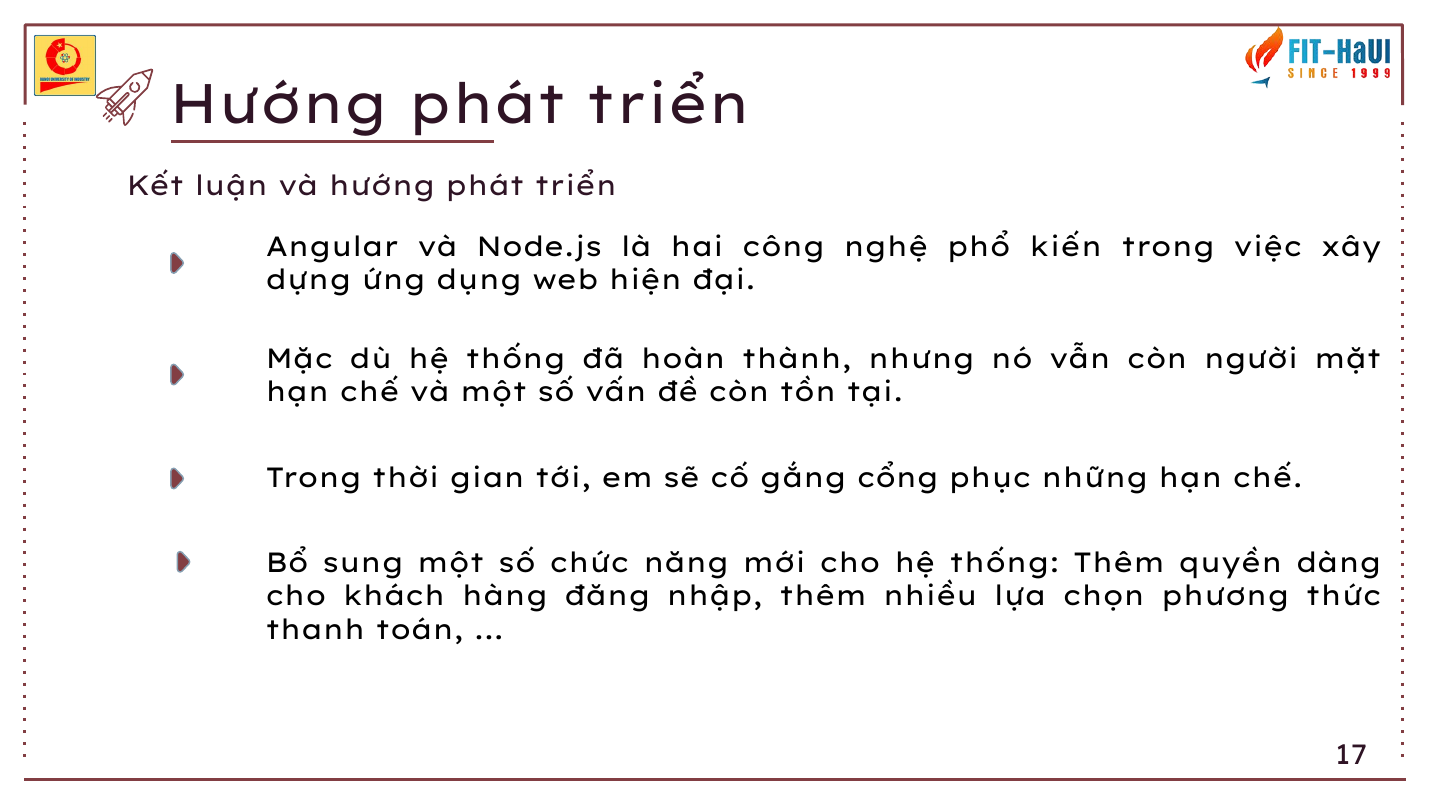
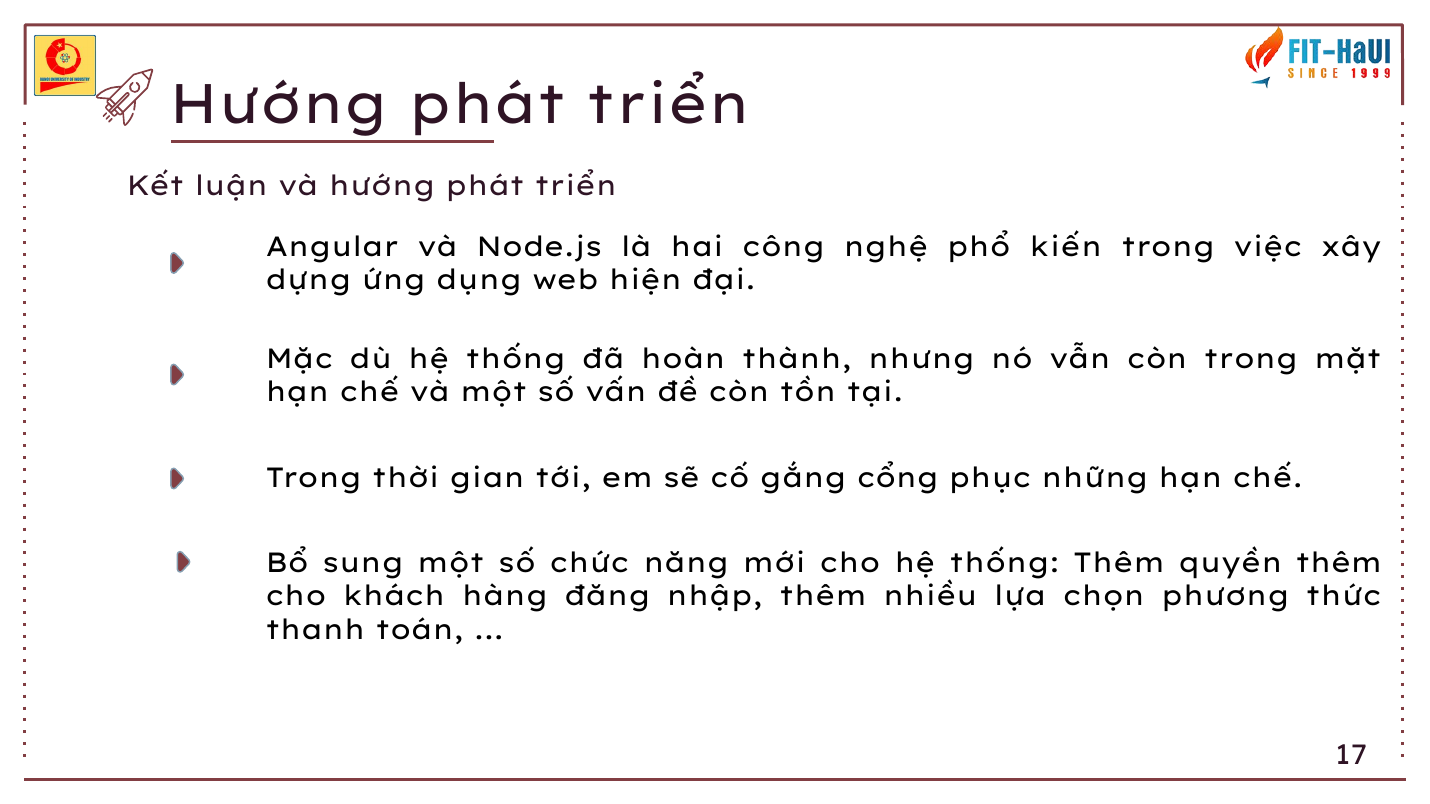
còn người: người -> trong (1251, 359)
quyền dàng: dàng -> thêm (1339, 564)
